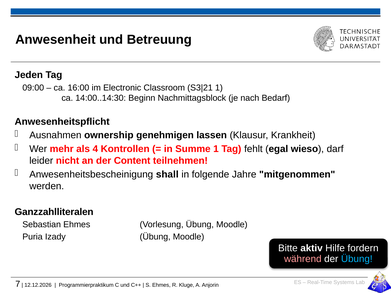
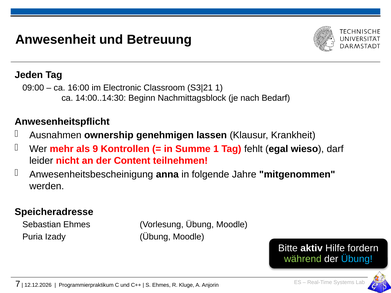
4: 4 -> 9 (95, 149)
shall: shall -> anna (167, 174)
Ganzzahlliteralen: Ganzzahlliteralen -> Speicheradresse (54, 212)
während colour: pink -> light green (303, 259)
